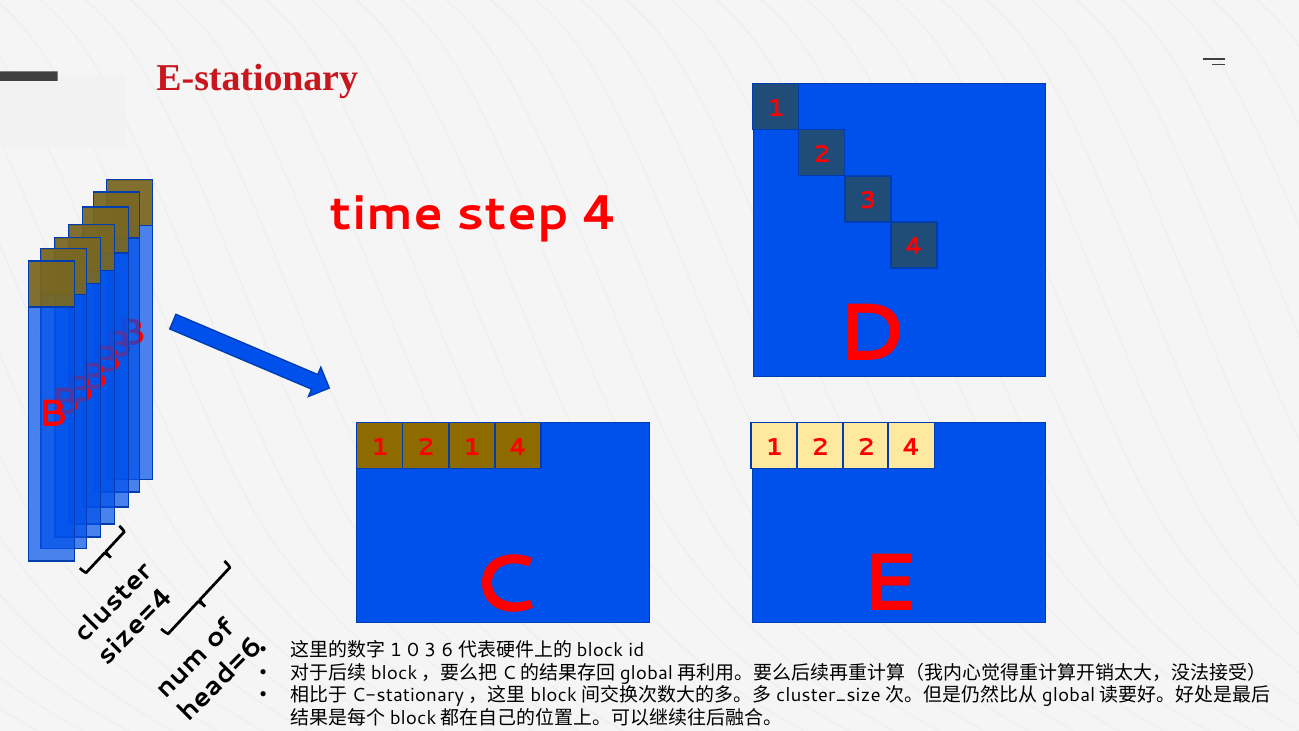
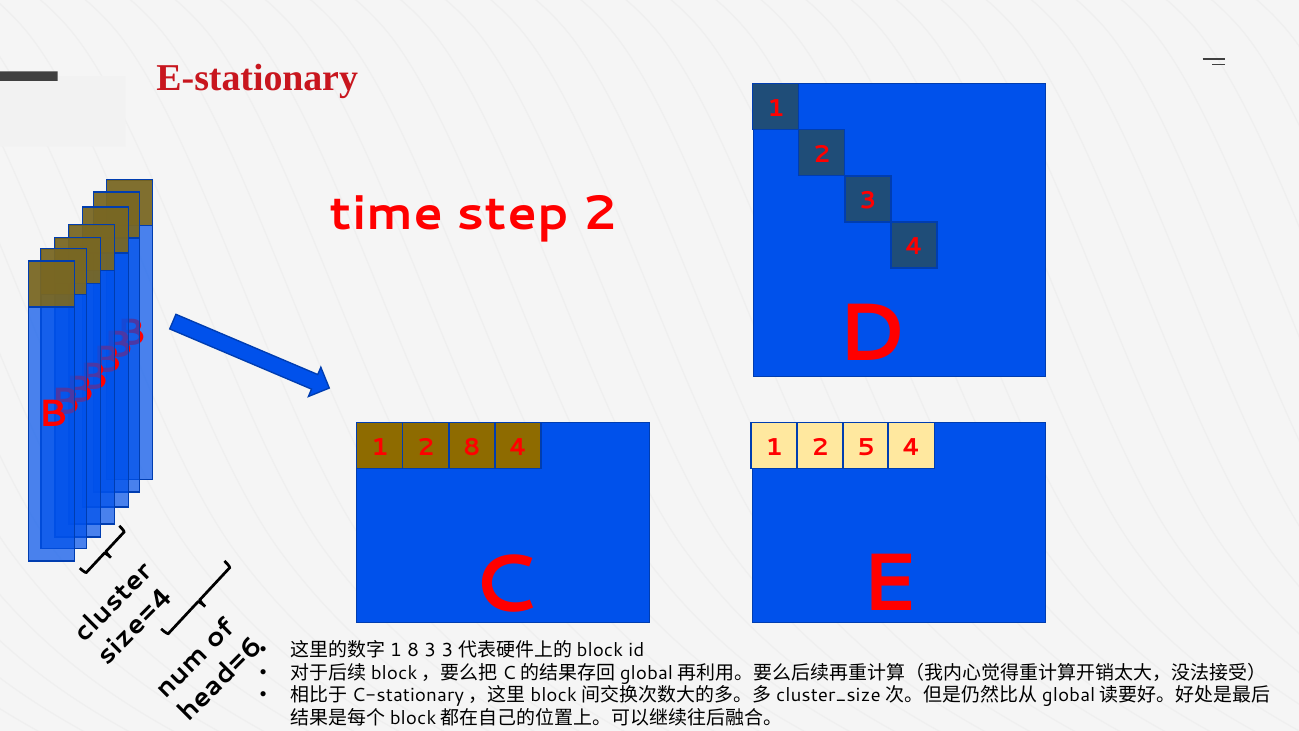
step 4: 4 -> 2 (600, 213)
2 1: 1 -> 8 (472, 447)
2 2: 2 -> 5 (866, 447)
0: 0 -> 8 (413, 650)
3 6: 6 -> 3 (447, 650)
